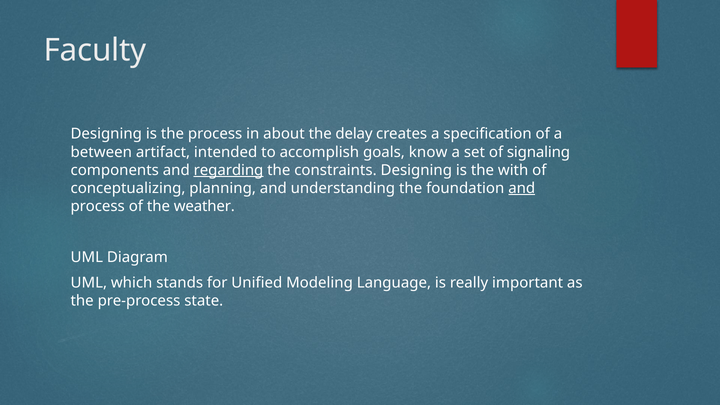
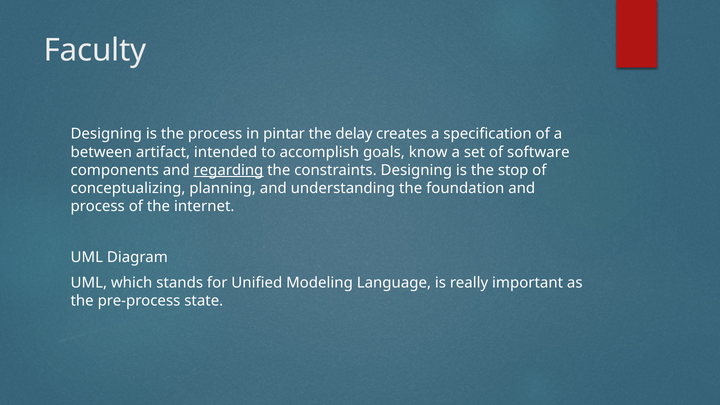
about: about -> pintar (284, 134)
signaling: signaling -> software (538, 152)
with: with -> stop (513, 170)
and underline: present -> none (522, 188)
weather: weather -> internet (204, 206)
